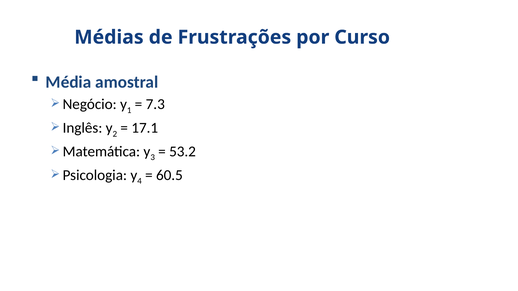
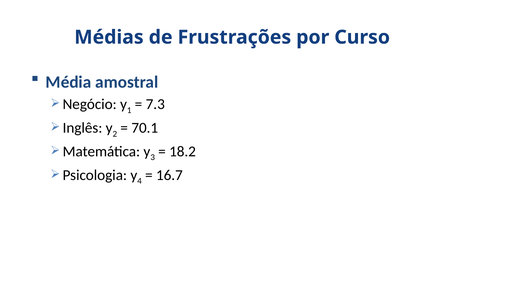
17.1: 17.1 -> 70.1 (145, 128)
53.2: 53.2 -> 18.2 (183, 152)
60.5: 60.5 -> 16.7 (169, 175)
